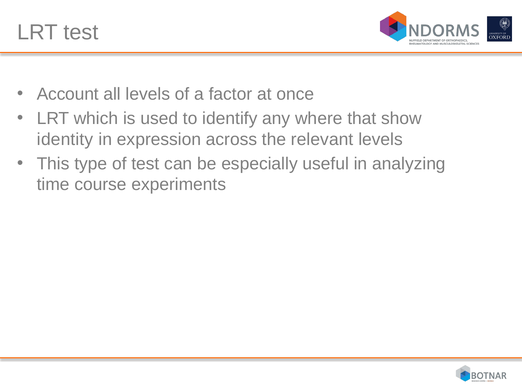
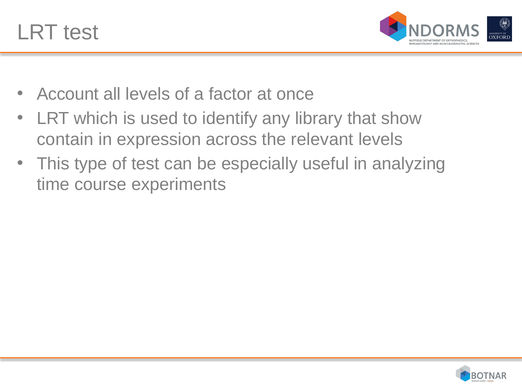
where: where -> library (319, 119)
identity: identity -> contain (65, 140)
